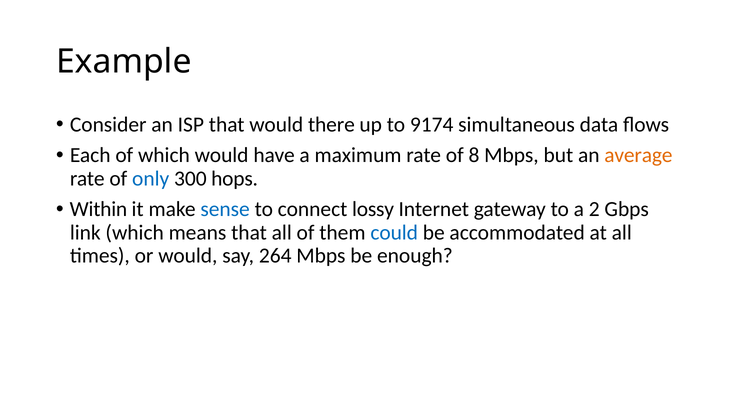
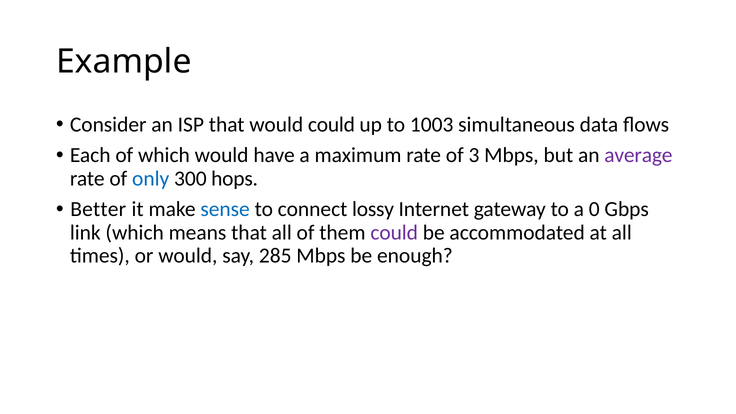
would there: there -> could (331, 124)
9174: 9174 -> 1003 (432, 124)
8: 8 -> 3 (474, 155)
average colour: orange -> purple (638, 155)
Within: Within -> Better (98, 209)
2: 2 -> 0 (594, 209)
could colour: blue -> purple (394, 233)
264: 264 -> 285 (275, 256)
